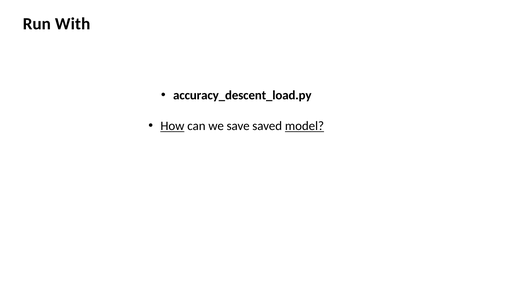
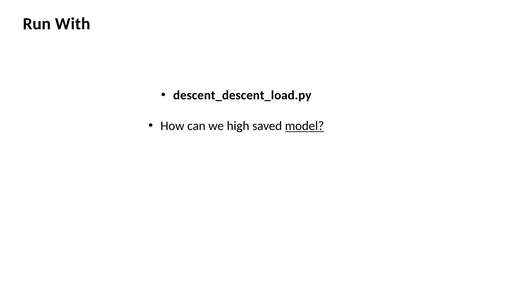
accuracy_descent_load.py: accuracy_descent_load.py -> descent_descent_load.py (242, 95)
How underline: present -> none (172, 126)
save: save -> high (238, 126)
